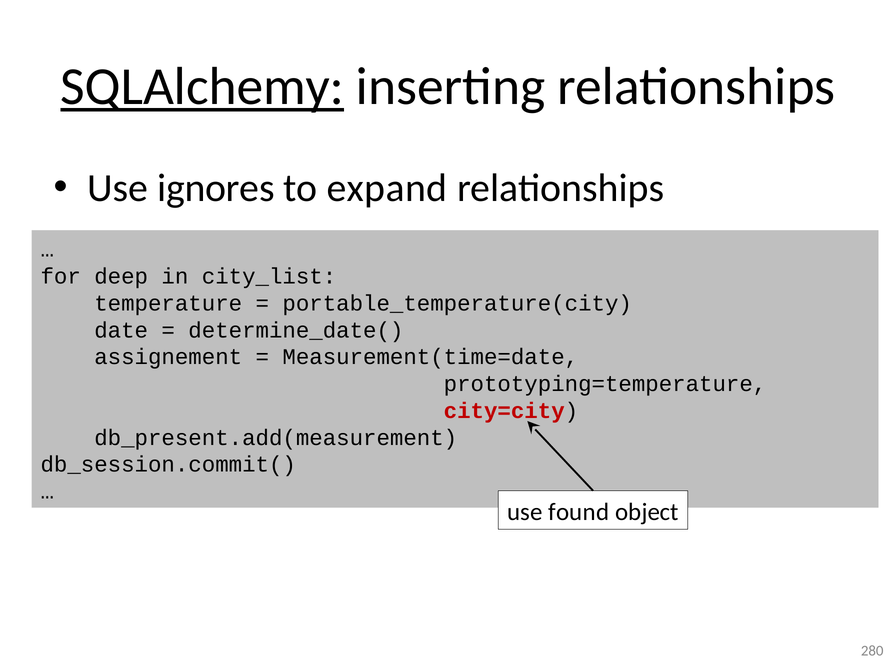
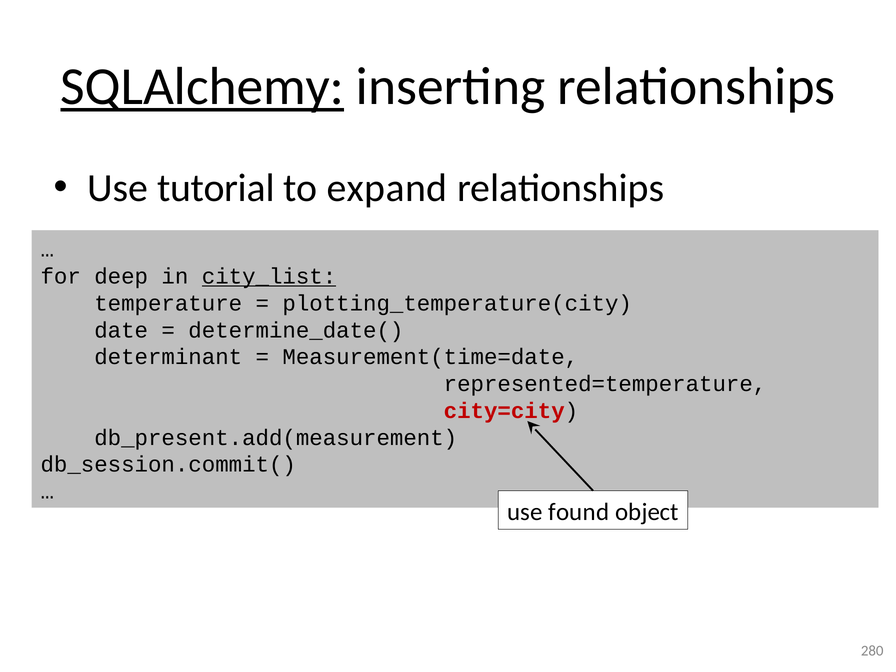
ignores: ignores -> tutorial (216, 188)
city_list underline: none -> present (269, 276)
portable_temperature(city: portable_temperature(city -> plotting_temperature(city (457, 303)
assignement: assignement -> determinant (168, 357)
prototyping=temperature: prototyping=temperature -> represented=temperature (605, 384)
